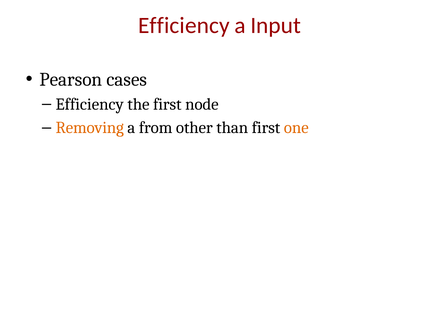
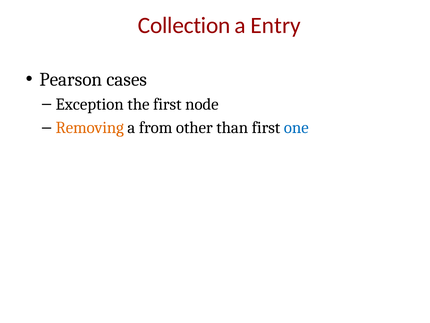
Efficiency: Efficiency -> Collection (184, 25)
Input: Input -> Entry (276, 25)
Efficiency: Efficiency -> Exception (90, 104)
one colour: orange -> blue (296, 128)
